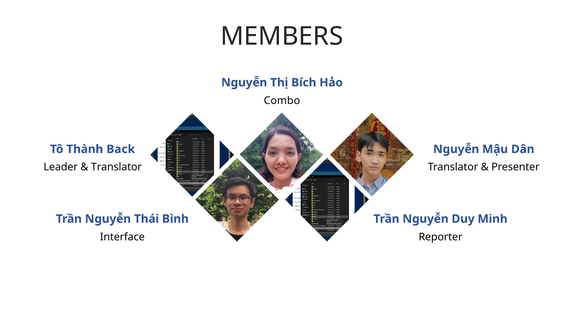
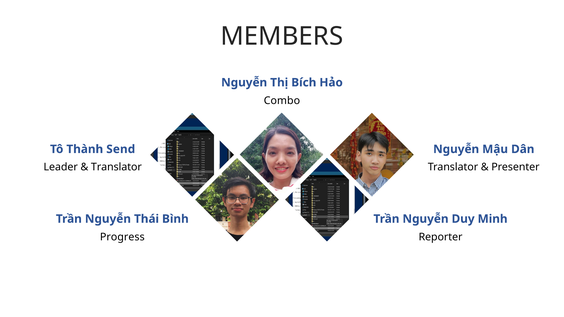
Back: Back -> Send (121, 149)
Interface: Interface -> Progress (122, 237)
